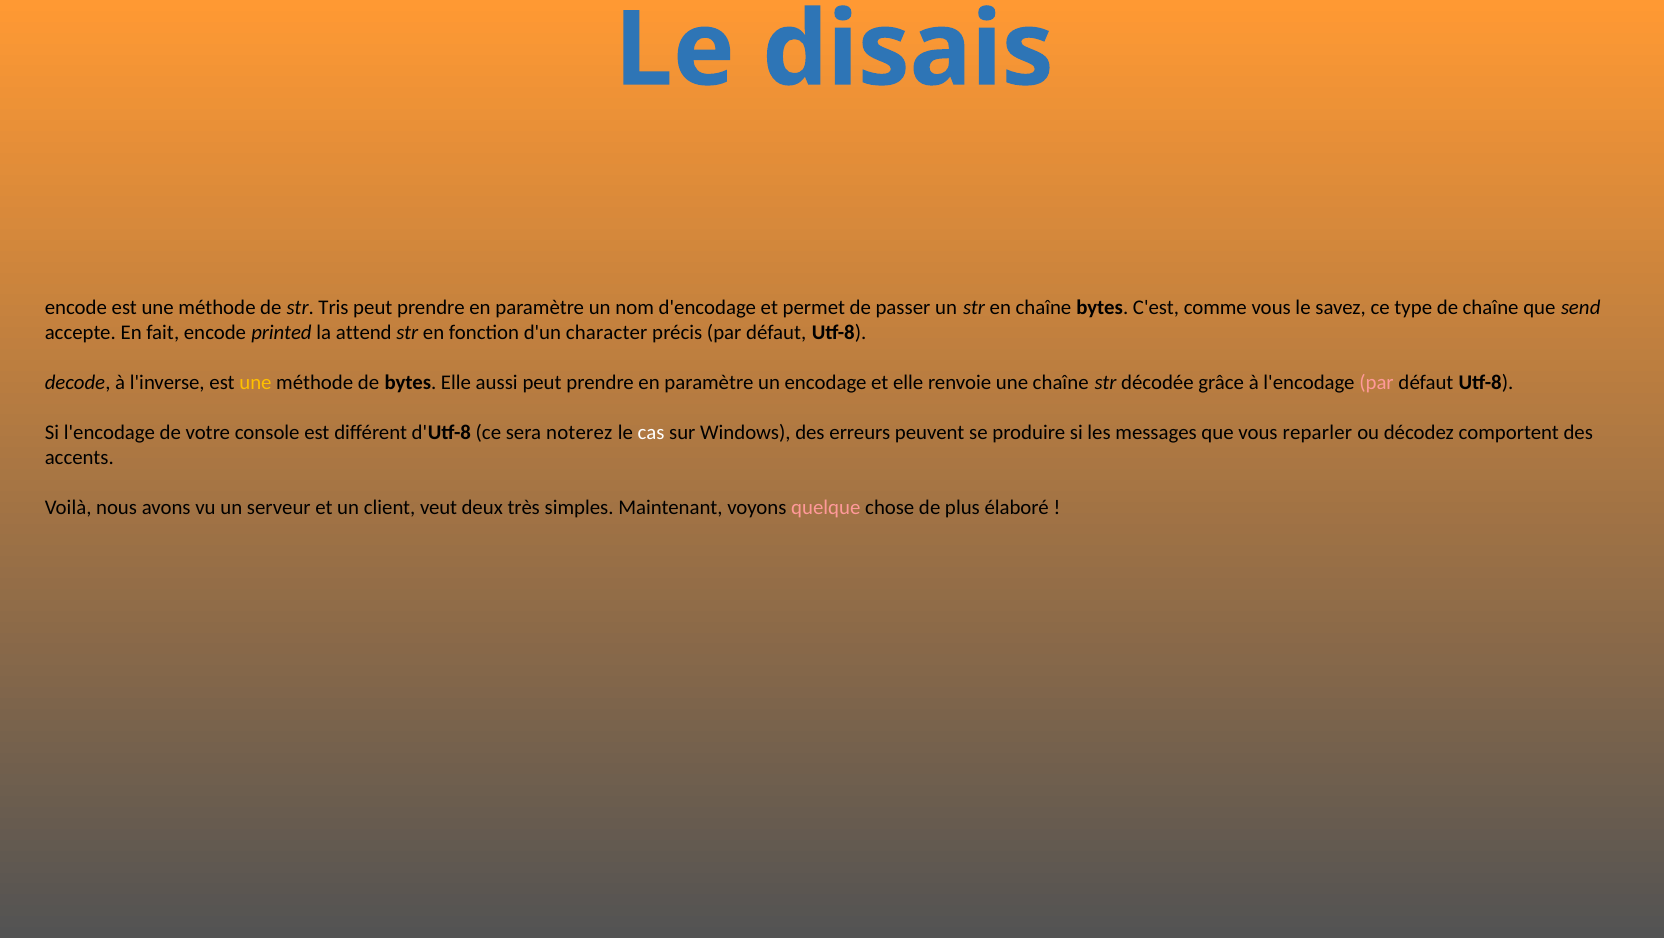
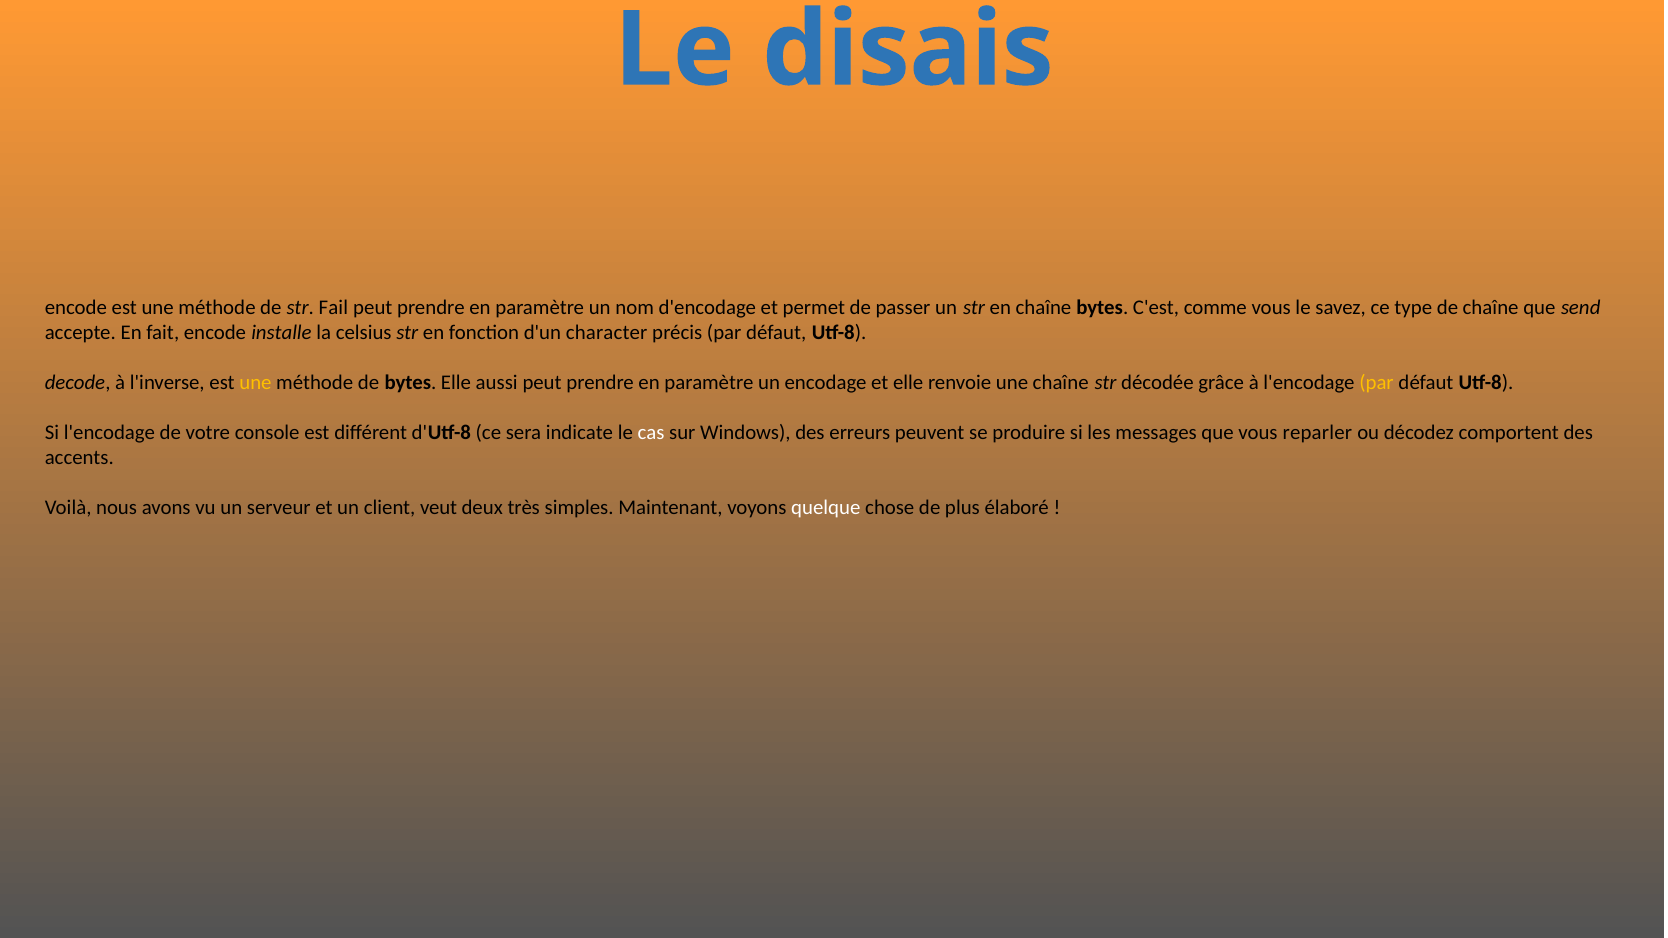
Tris: Tris -> Fail (333, 308)
printed: printed -> installe (281, 333)
attend: attend -> celsius (364, 333)
par colour: pink -> yellow (1377, 383)
noterez: noterez -> indicate (579, 433)
quelque colour: pink -> white (826, 508)
